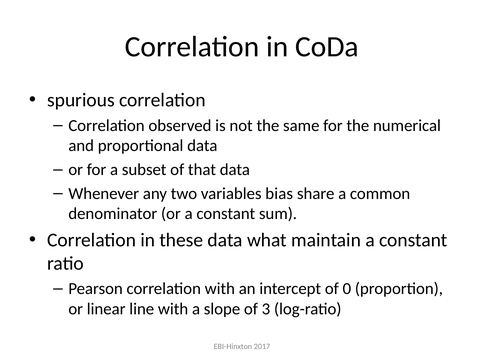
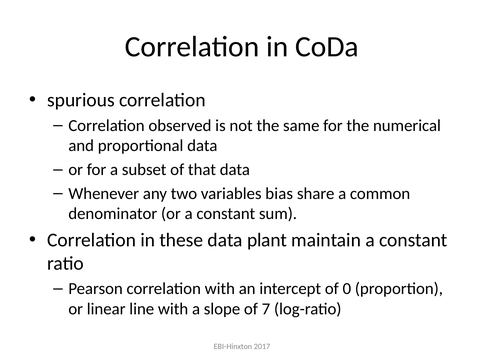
what: what -> plant (267, 240)
3: 3 -> 7 (266, 309)
